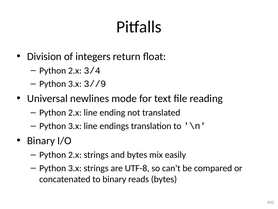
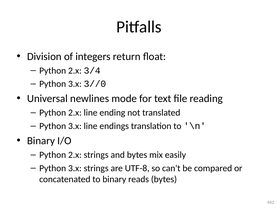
3//9: 3//9 -> 3//0 (95, 84)
